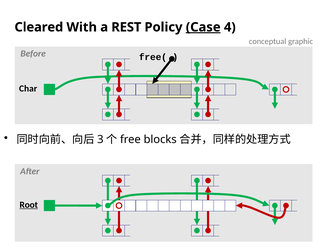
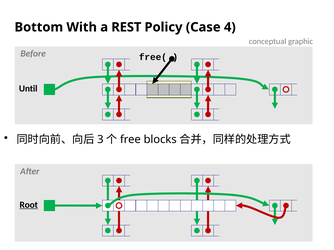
Cleared: Cleared -> Bottom (39, 27)
Case underline: present -> none (203, 27)
Char: Char -> Until (28, 89)
